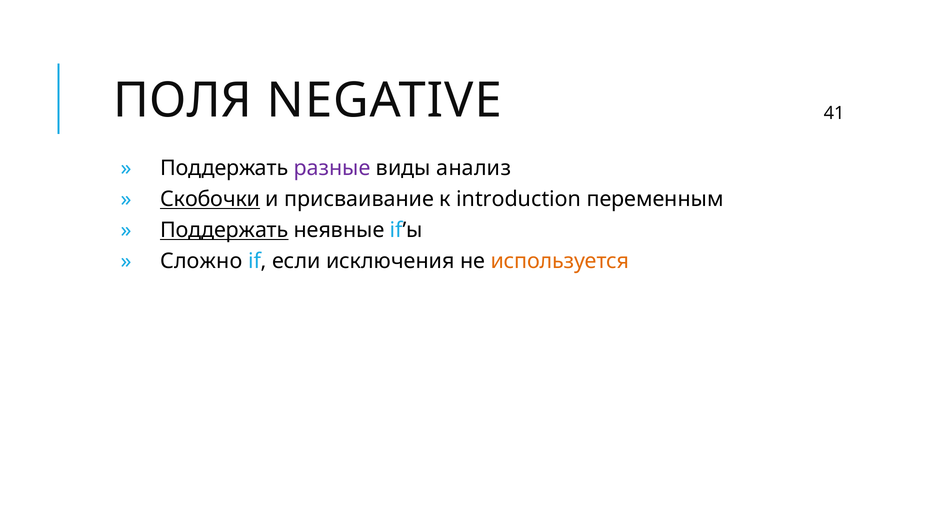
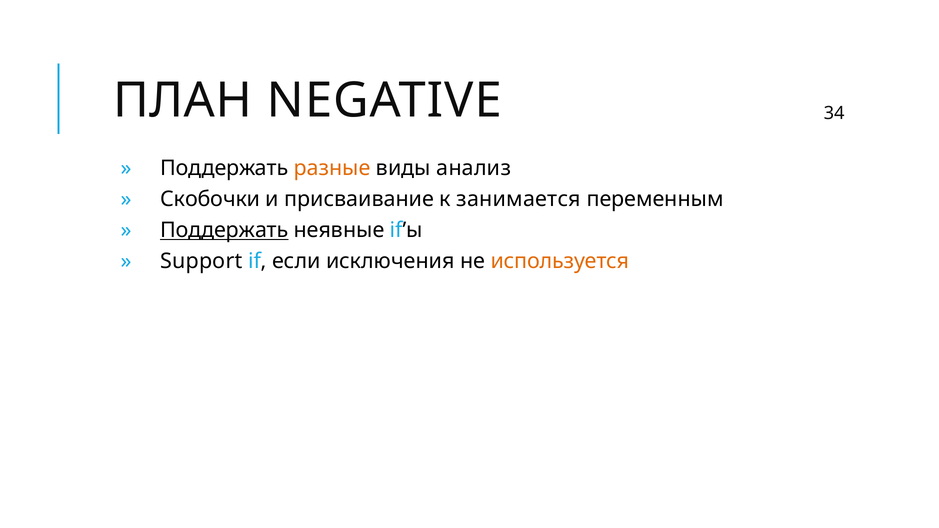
ПОЛЯ: ПОЛЯ -> ПЛАН (183, 101)
41: 41 -> 34 (834, 113)
разные colour: purple -> orange (332, 168)
Скобочки underline: present -> none (210, 199)
introduction: introduction -> занимается (519, 199)
Сложно: Сложно -> Support (201, 261)
